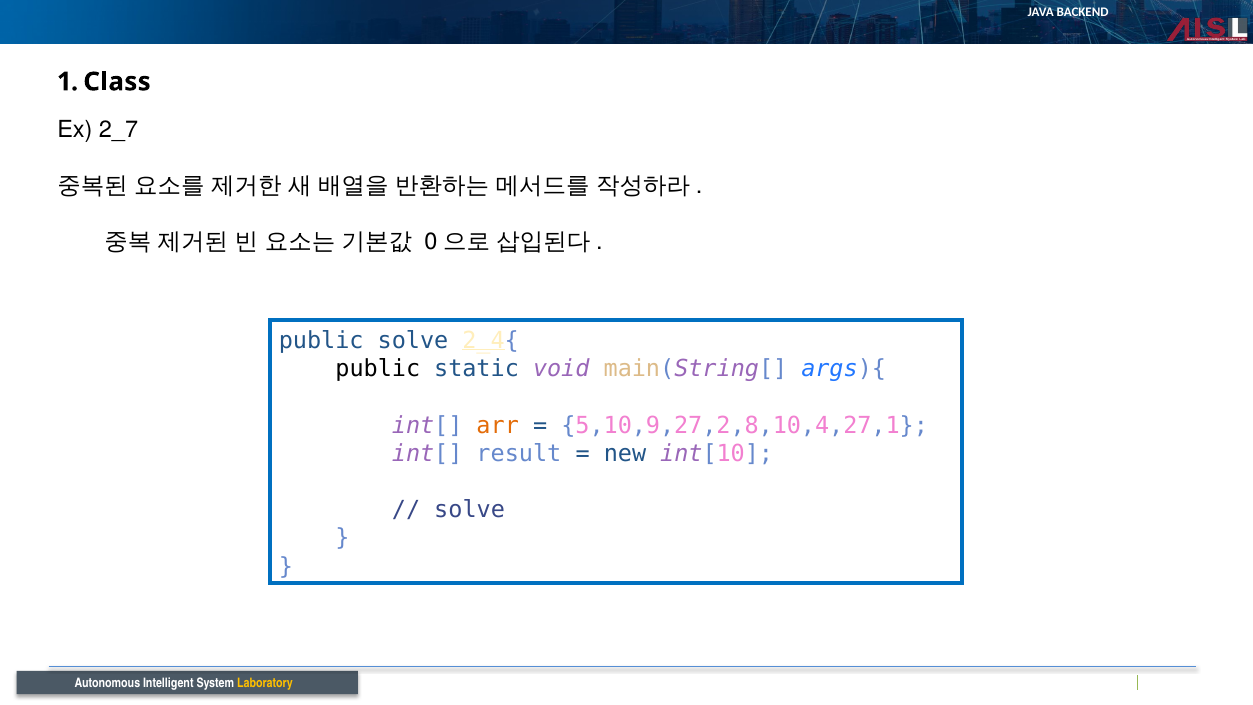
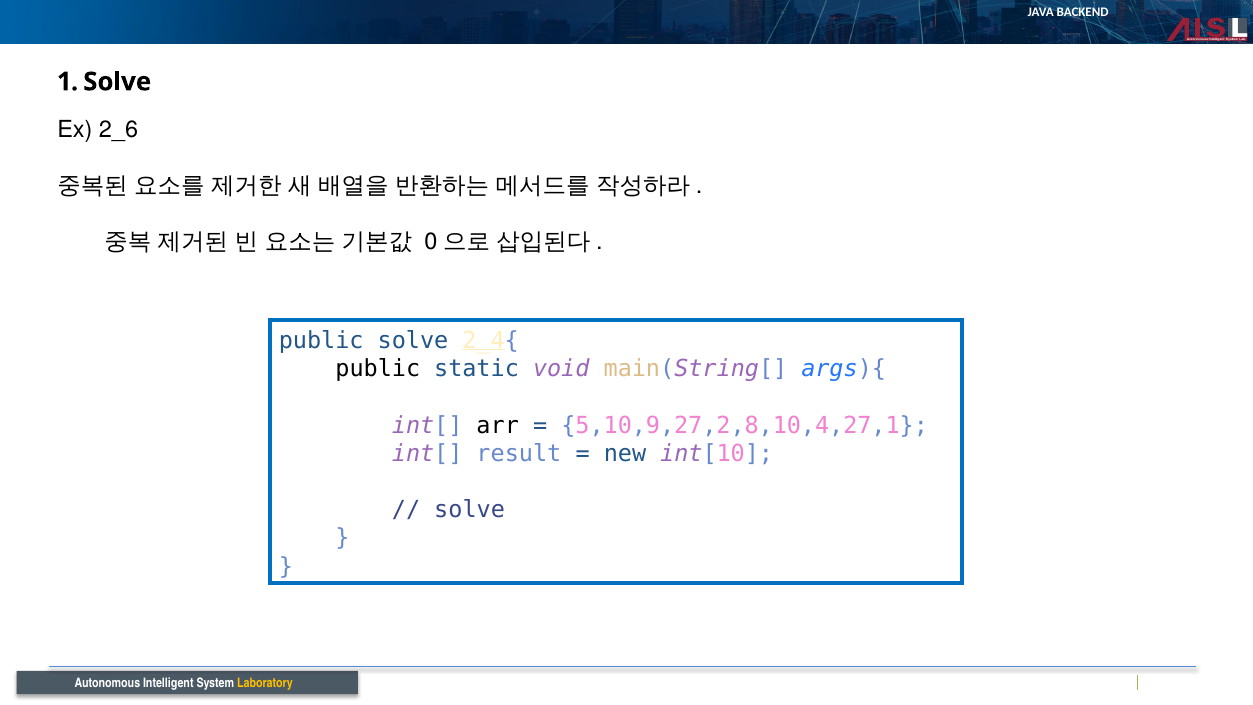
1 Class: Class -> Solve (117, 82)
2_7: 2_7 -> 2_6 (118, 129)
arr colour: orange -> black (498, 425)
